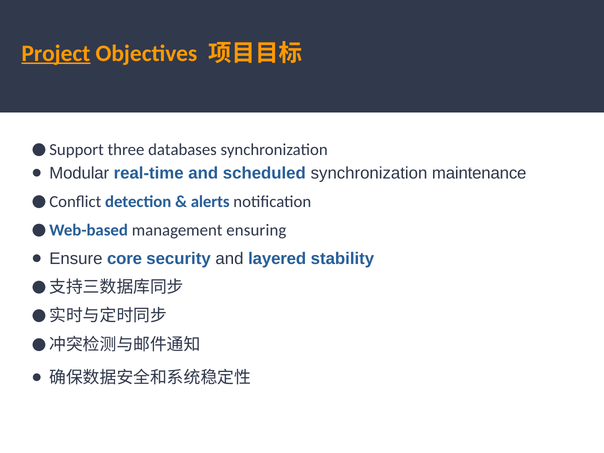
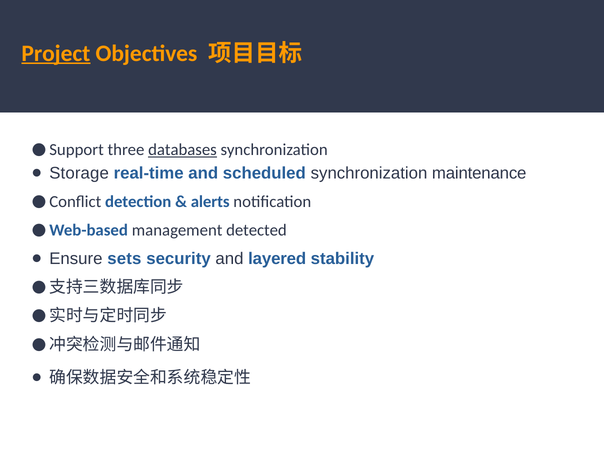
databases underline: none -> present (182, 150)
Modular: Modular -> Storage (79, 173)
ensuring: ensuring -> detected (256, 230)
core: core -> sets (124, 259)
